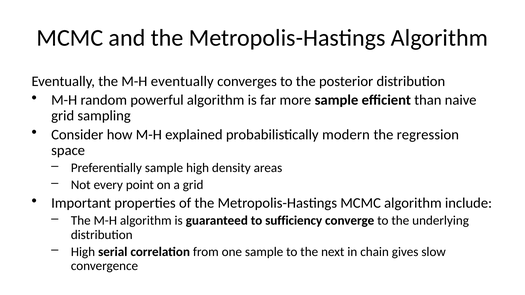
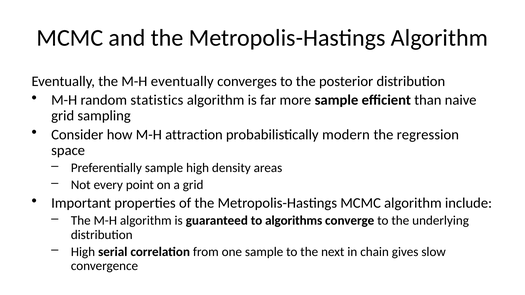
powerful: powerful -> statistics (157, 100)
explained: explained -> attraction (194, 135)
sufficiency: sufficiency -> algorithms (294, 221)
